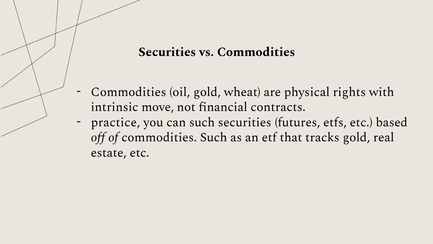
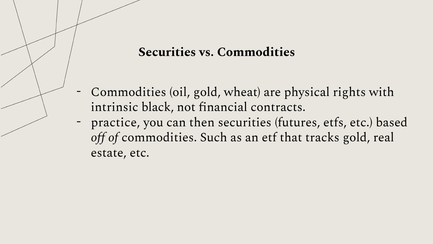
move: move -> black (158, 107)
can such: such -> then (202, 122)
